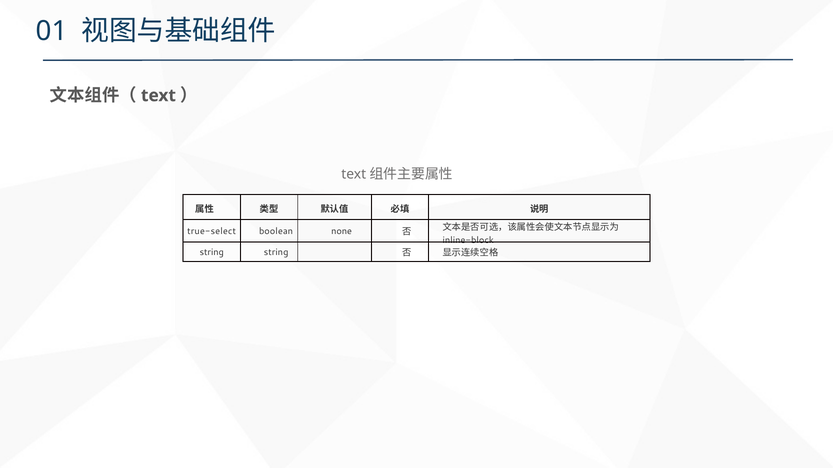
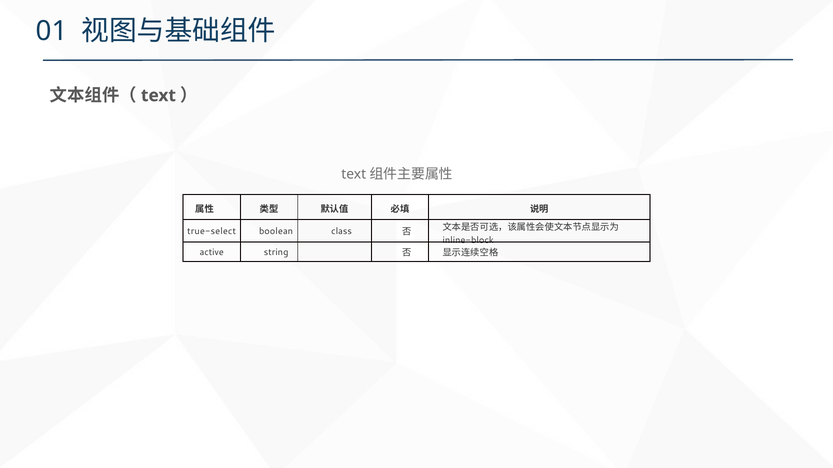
none: none -> class (342, 231)
string: string -> active (212, 252)
